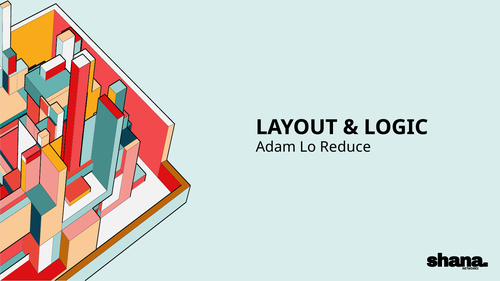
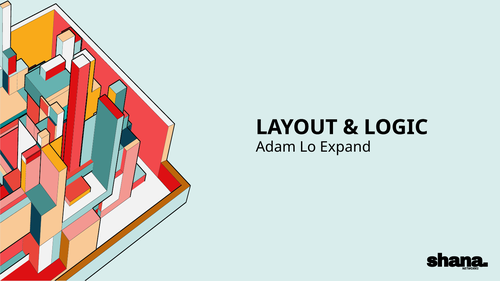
Reduce: Reduce -> Expand (345, 147)
